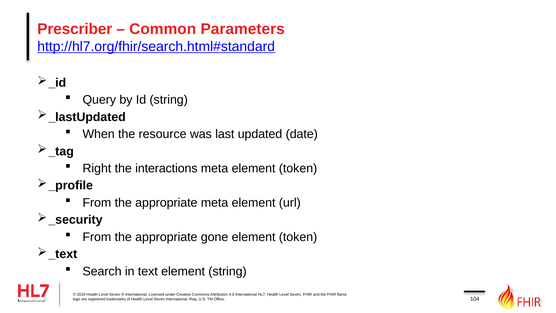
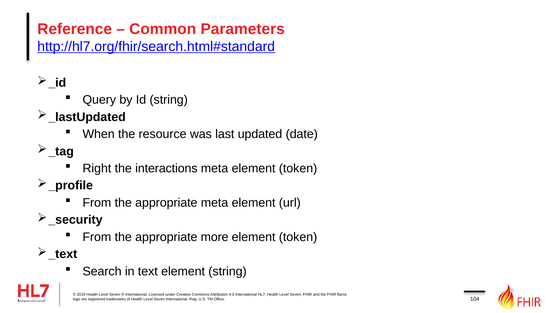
Prescriber: Prescriber -> Reference (75, 29)
gone: gone -> more (215, 237)
